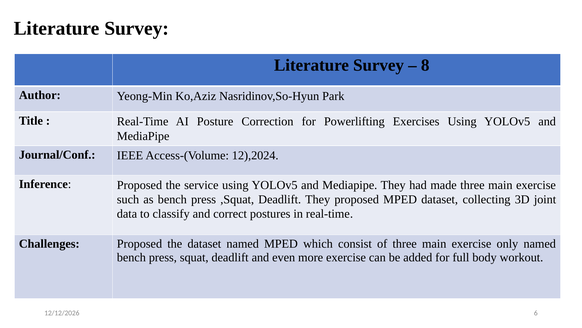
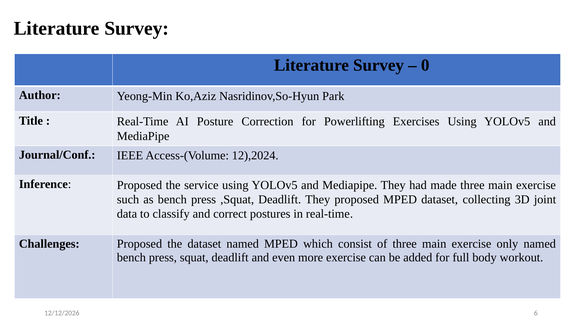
8: 8 -> 0 (425, 65)
